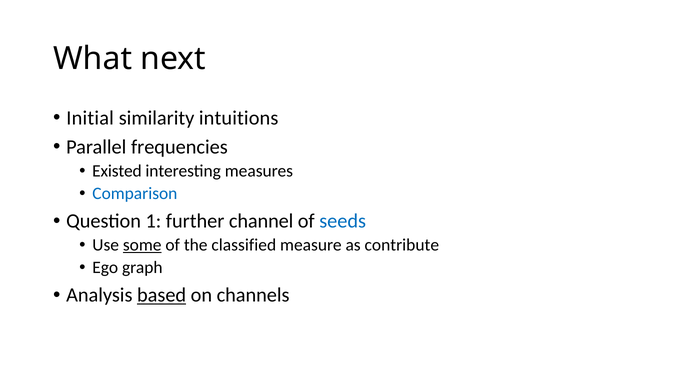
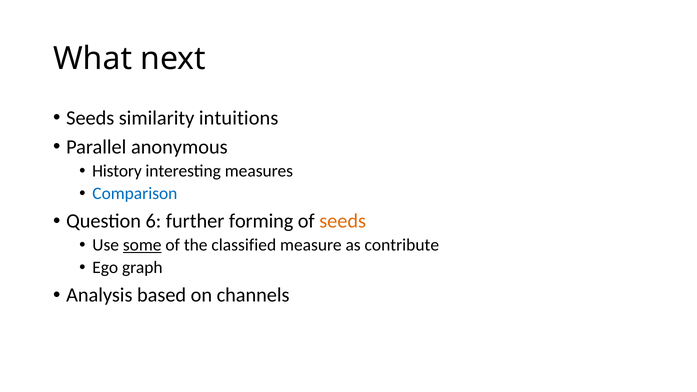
Initial: Initial -> Seeds (90, 118)
frequencies: frequencies -> anonymous (179, 147)
Existed: Existed -> History (117, 171)
1: 1 -> 6 (153, 221)
channel: channel -> forming (261, 221)
seeds colour: blue -> orange (343, 221)
based underline: present -> none (162, 295)
